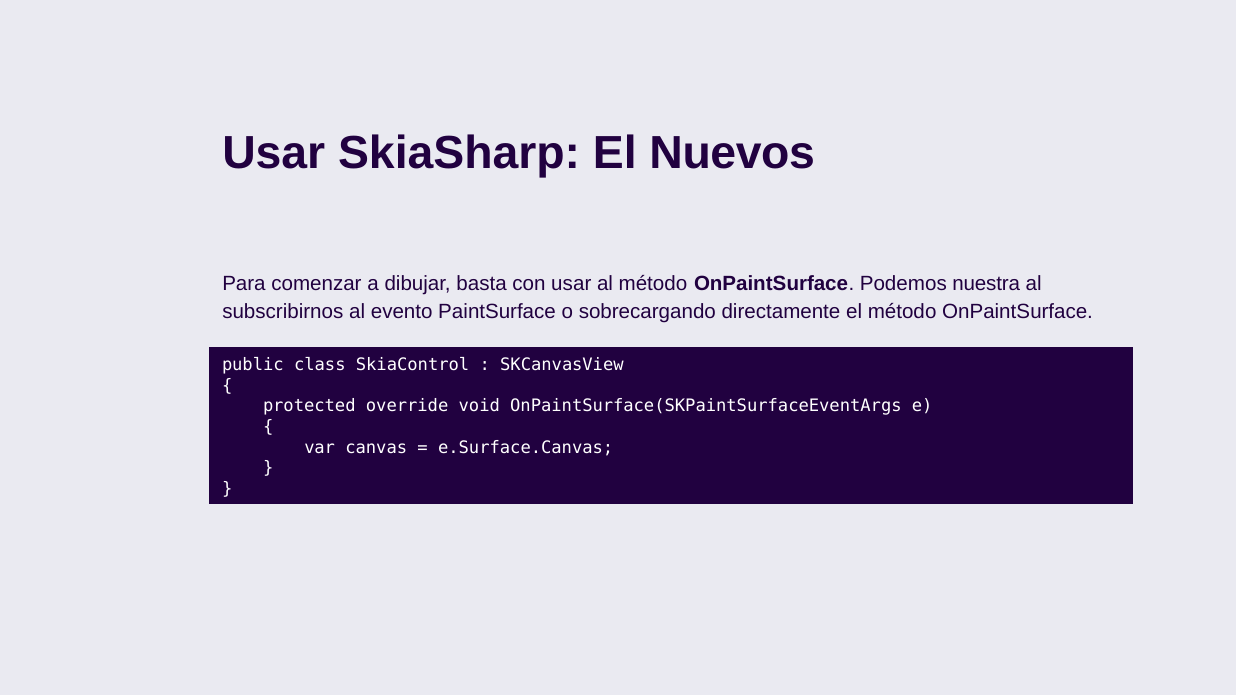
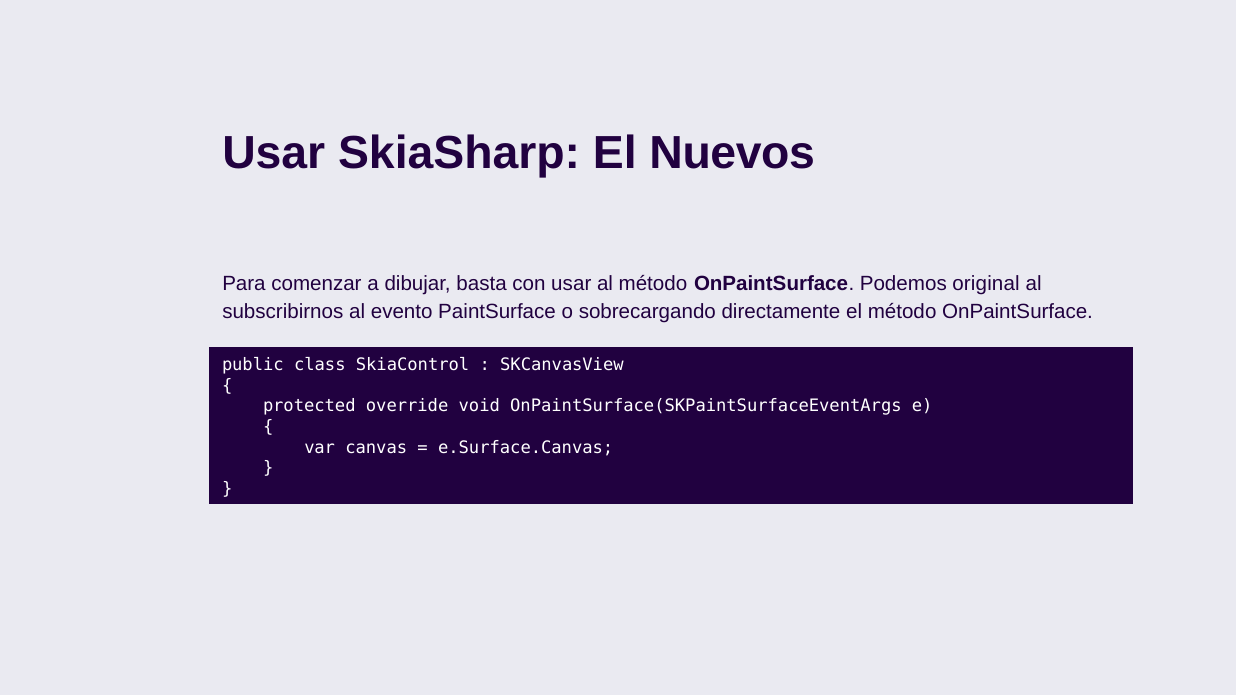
nuestra: nuestra -> original (986, 284)
